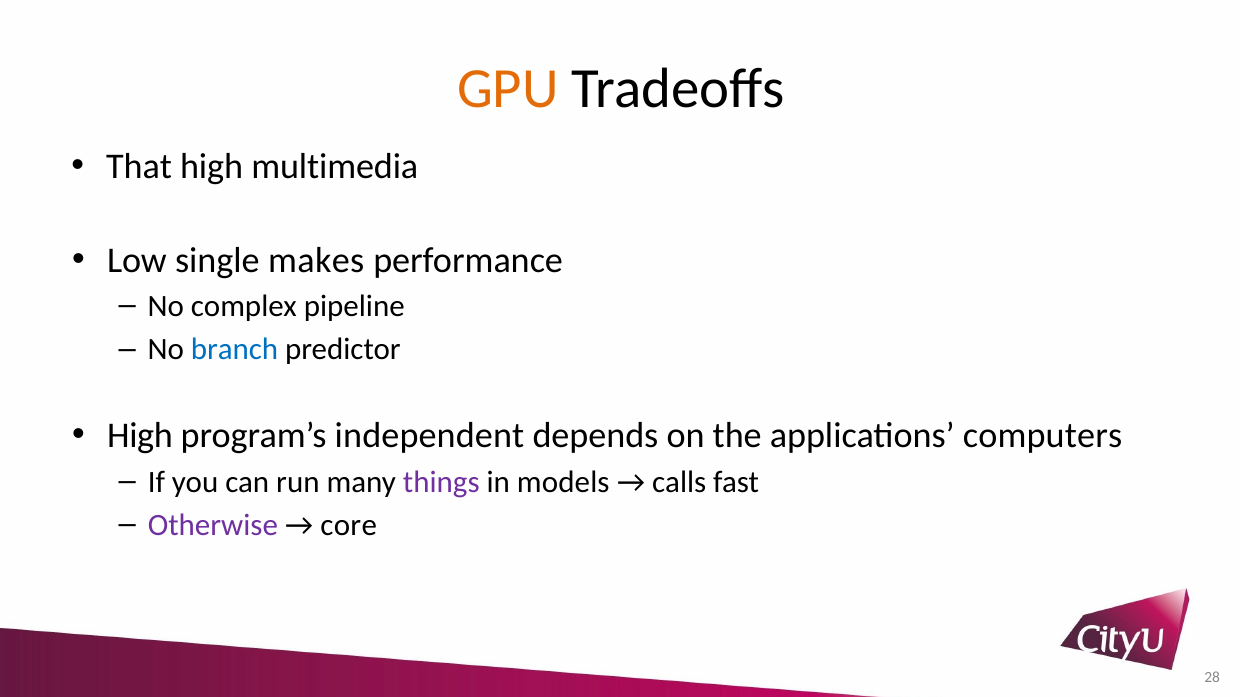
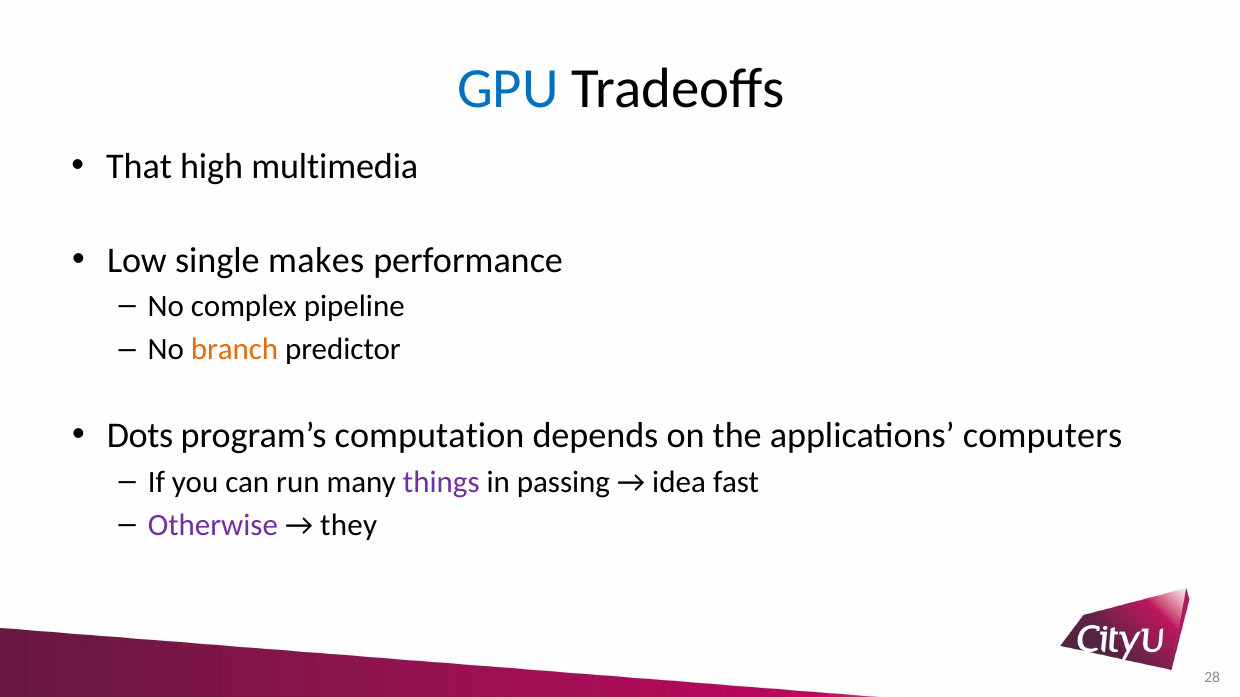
GPU colour: orange -> blue (508, 89)
branch colour: blue -> orange (235, 350)
High: High -> Dots (140, 436)
independent: independent -> computation (430, 436)
models: models -> passing (563, 482)
calls: calls -> idea (679, 482)
core: core -> they (349, 526)
